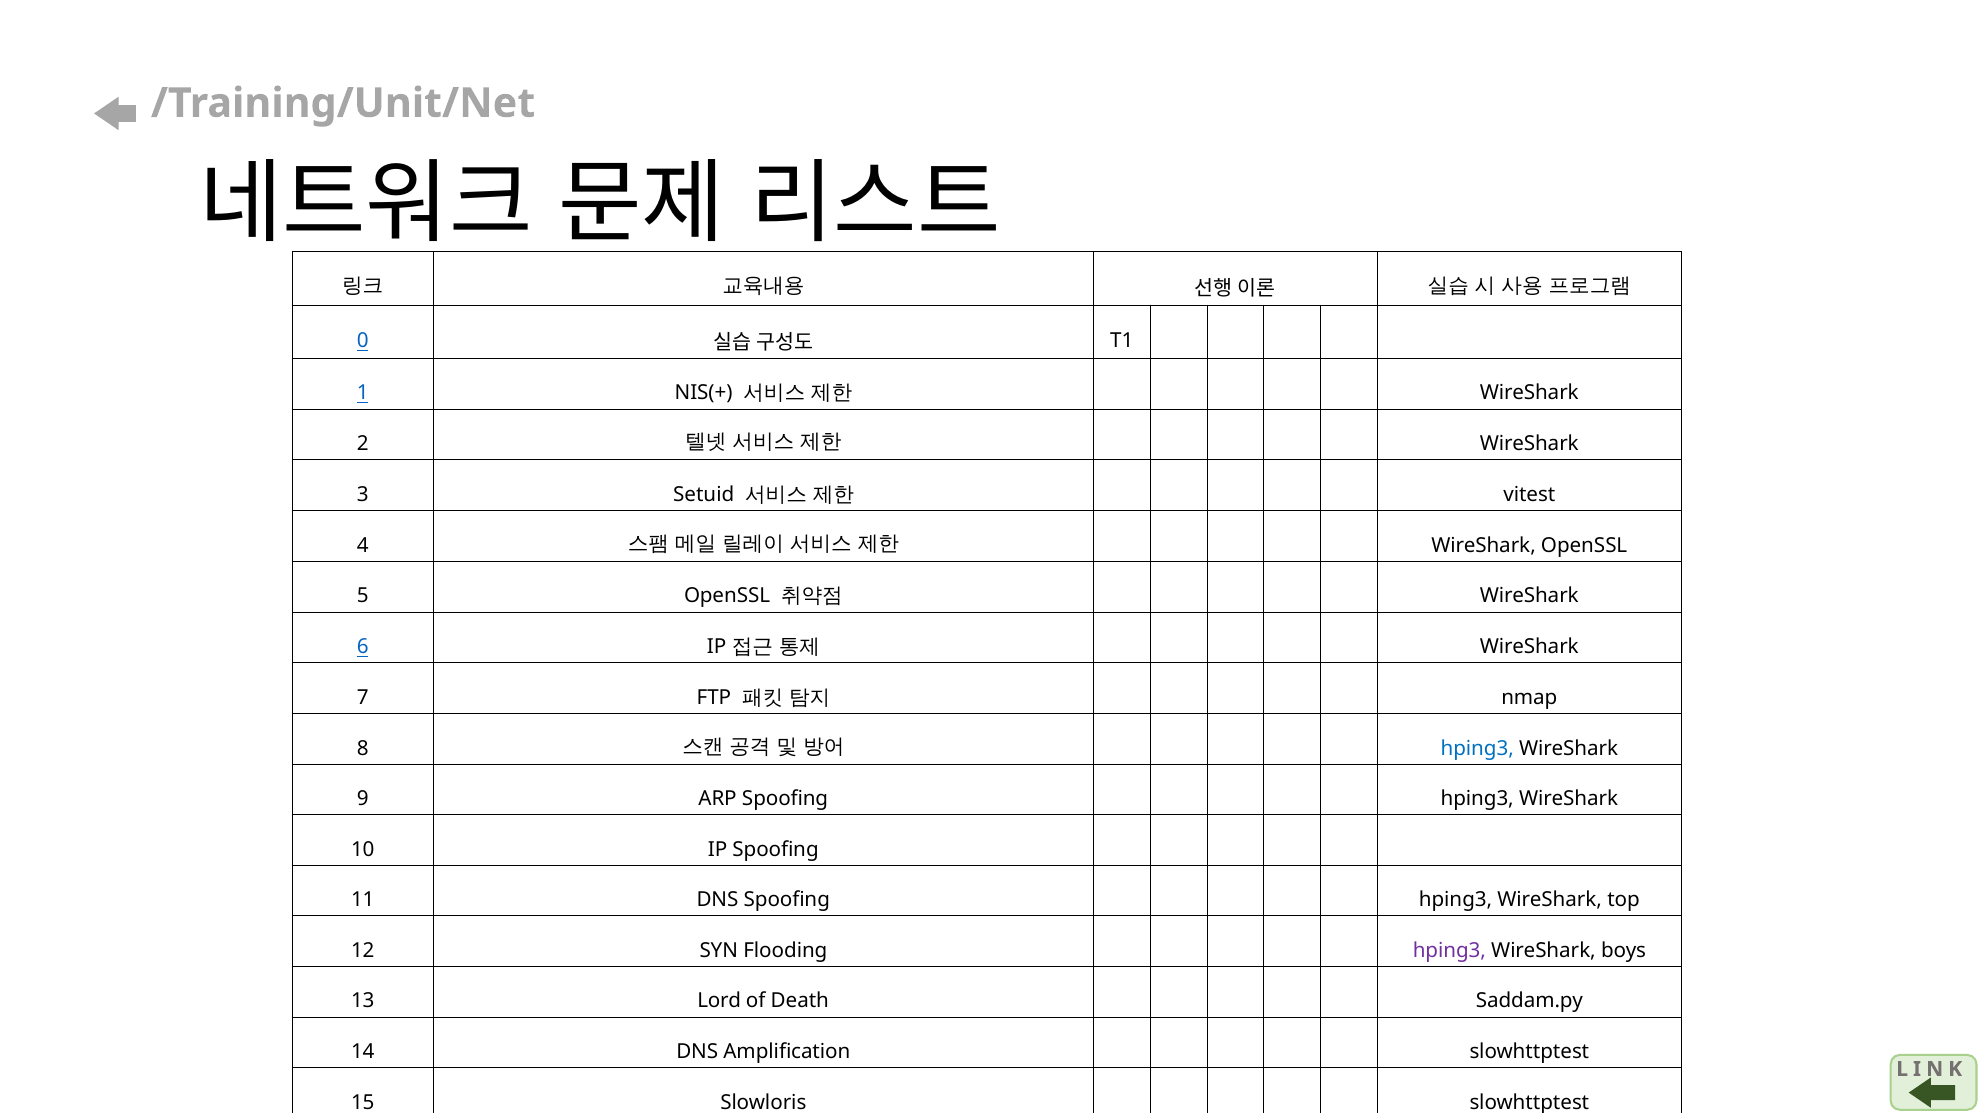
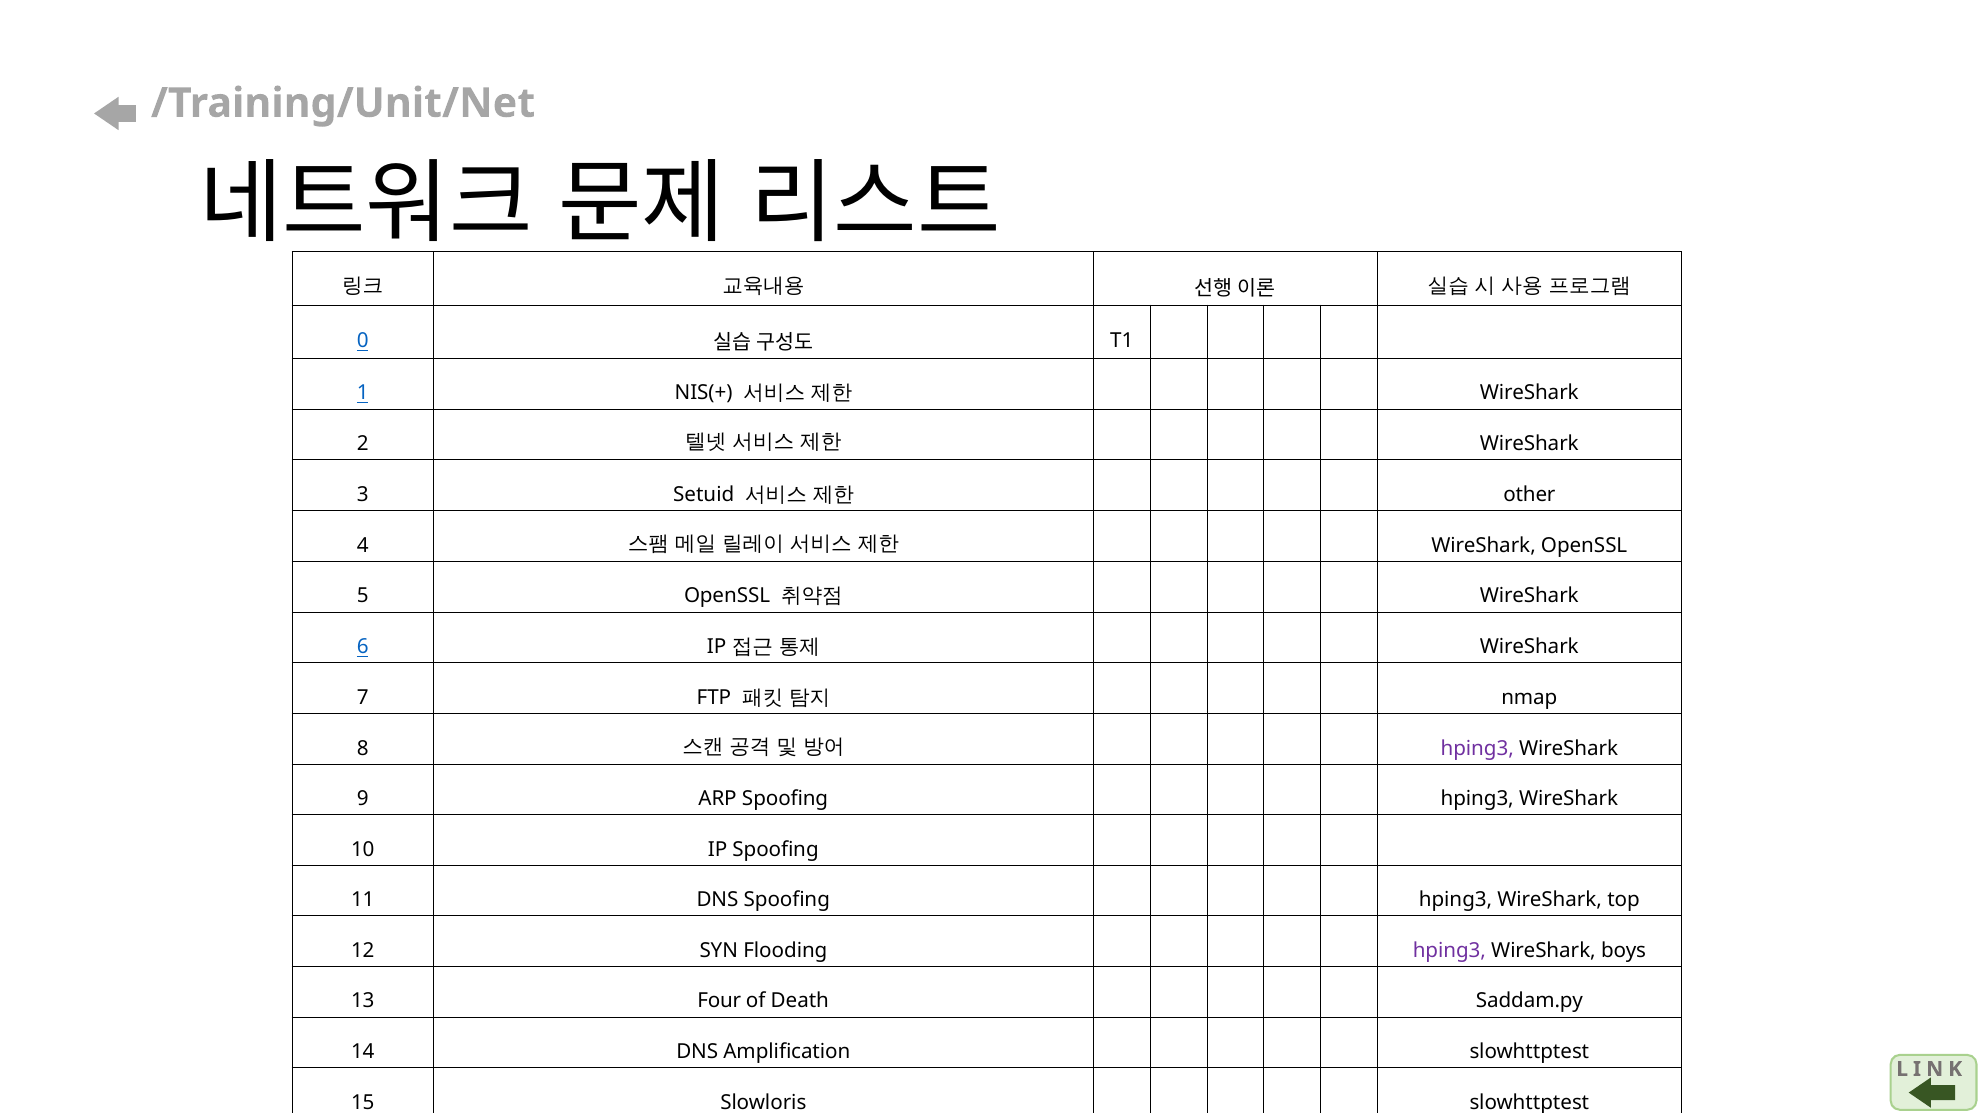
vitest: vitest -> other (1529, 495)
hping3 colour: blue -> purple (1477, 749)
Lord: Lord -> Four (719, 1001)
